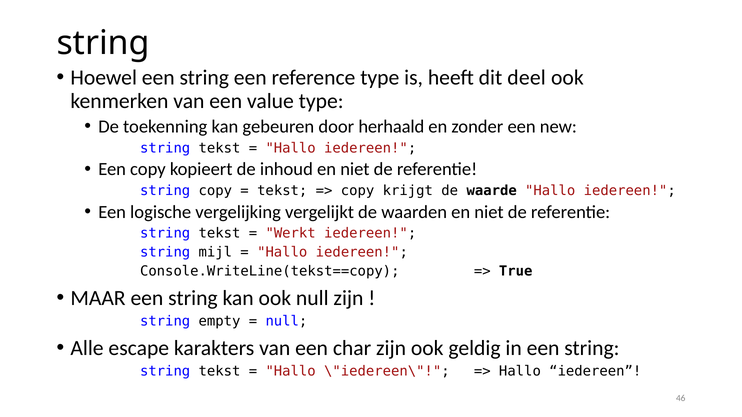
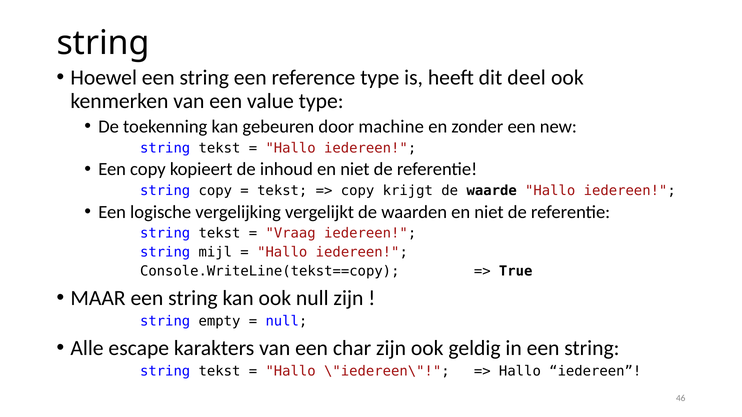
herhaald: herhaald -> machine (391, 127)
Werkt: Werkt -> Vraag (291, 234)
